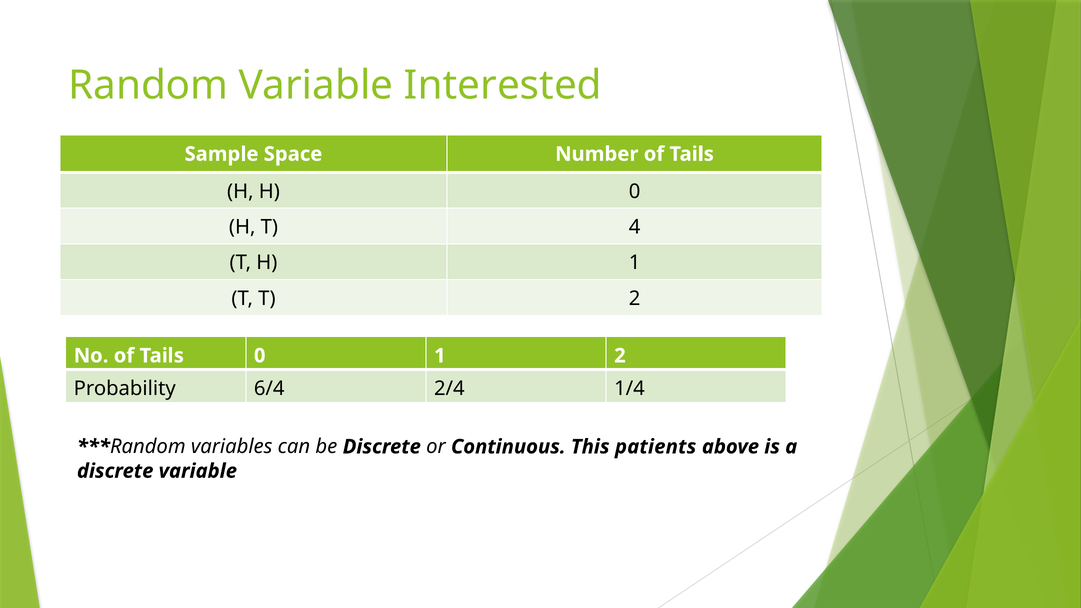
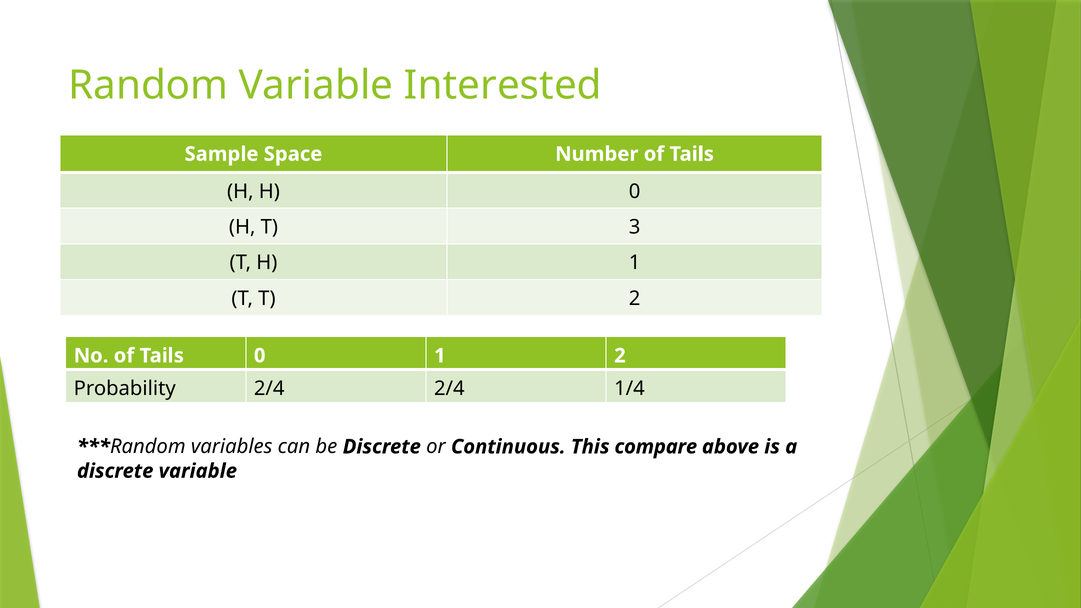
4: 4 -> 3 (635, 227)
Probability 6/4: 6/4 -> 2/4 (269, 389)
patients: patients -> compare (656, 447)
